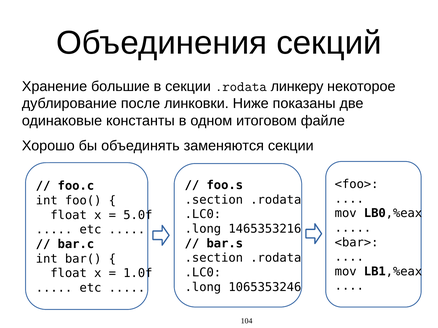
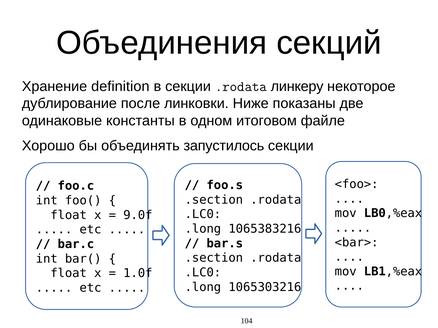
большие: большие -> definition (120, 86)
заменяются: заменяются -> запустилось (224, 146)
5.0f: 5.0f -> 9.0f (138, 215)
1465353216: 1465353216 -> 1065383216 (265, 229)
1065353246: 1065353246 -> 1065303216 (265, 287)
